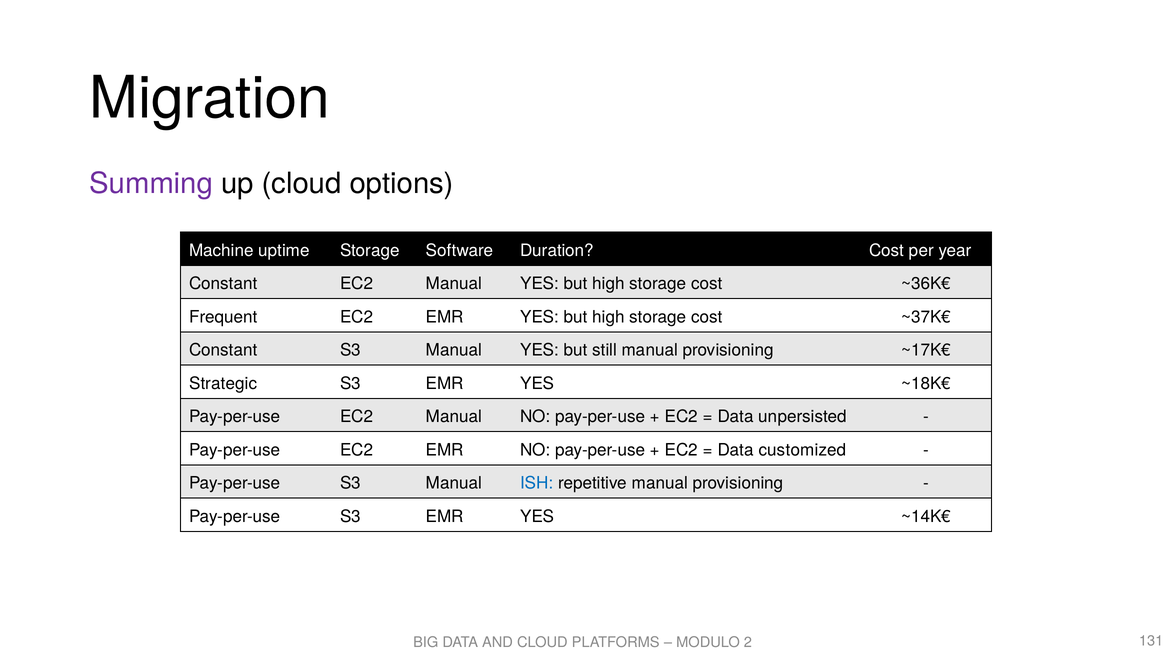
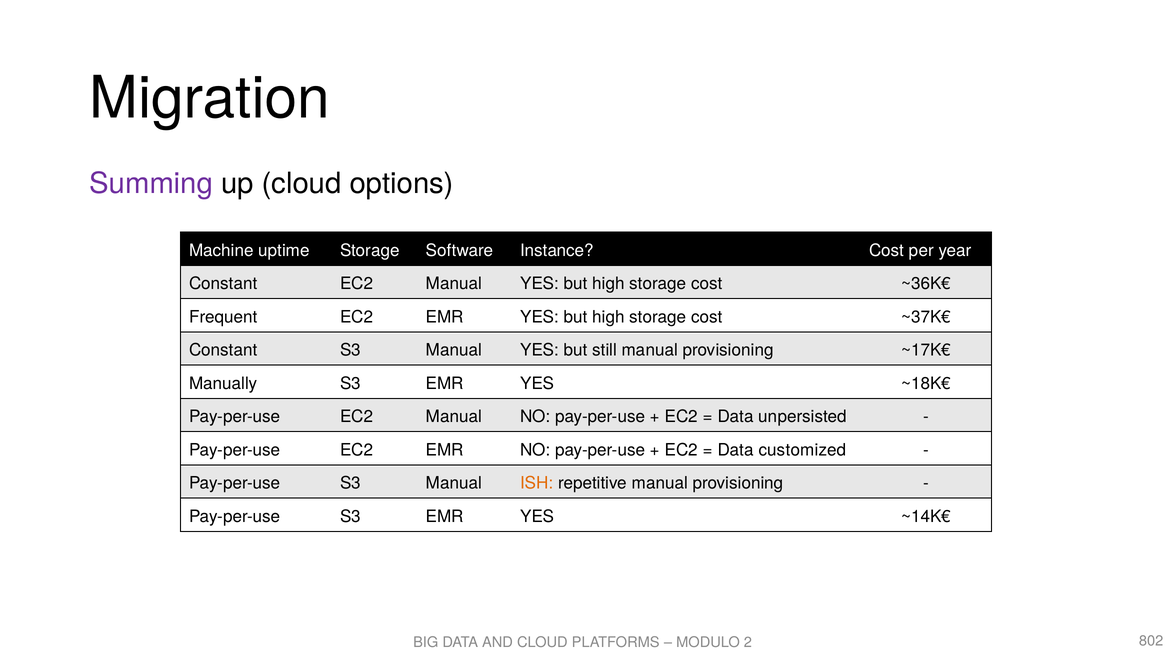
Duration: Duration -> Instance (557, 250)
Strategic: Strategic -> Manually (223, 384)
ISH colour: blue -> orange (537, 484)
131: 131 -> 802 (1151, 641)
